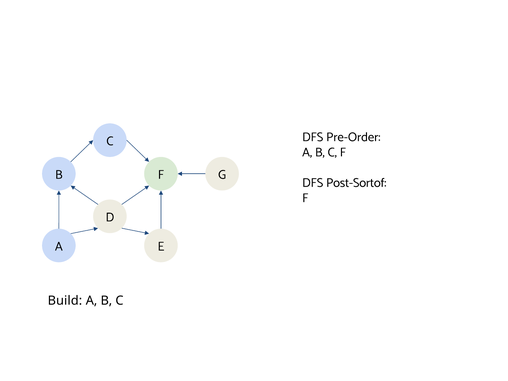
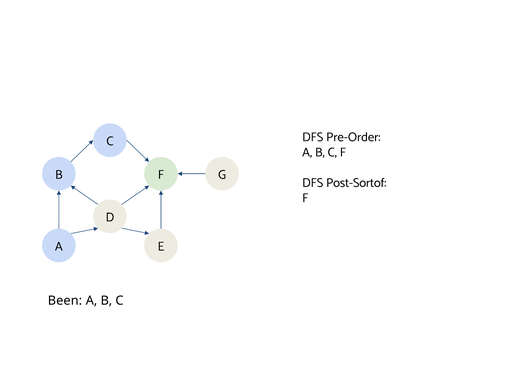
Build: Build -> Been (65, 301)
